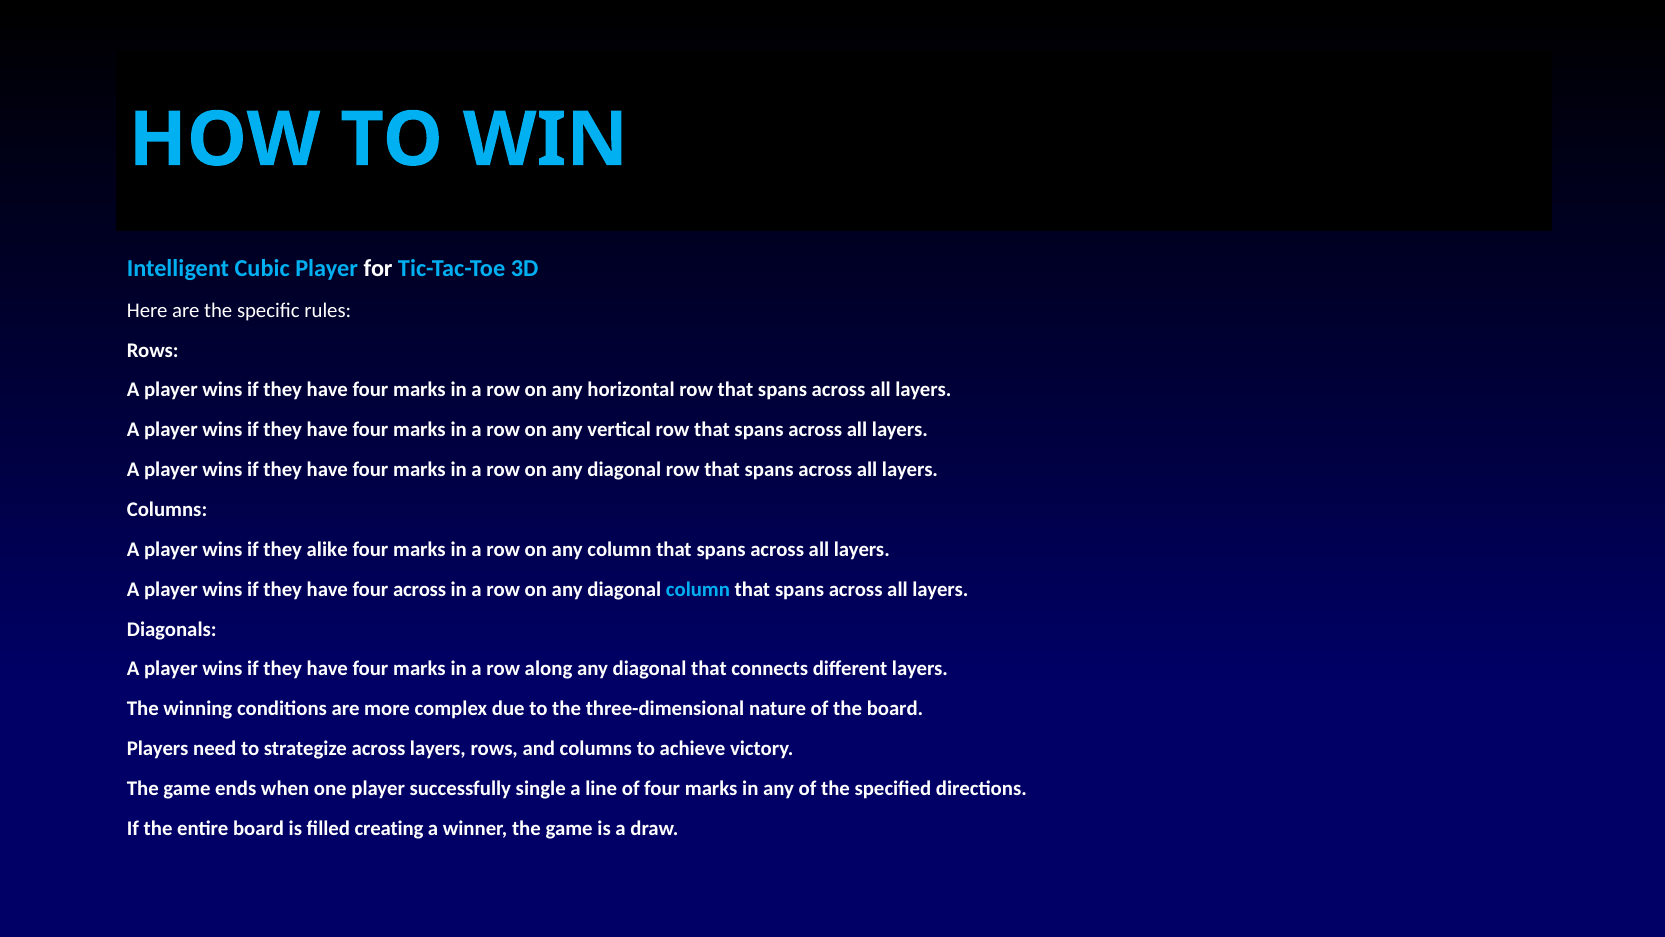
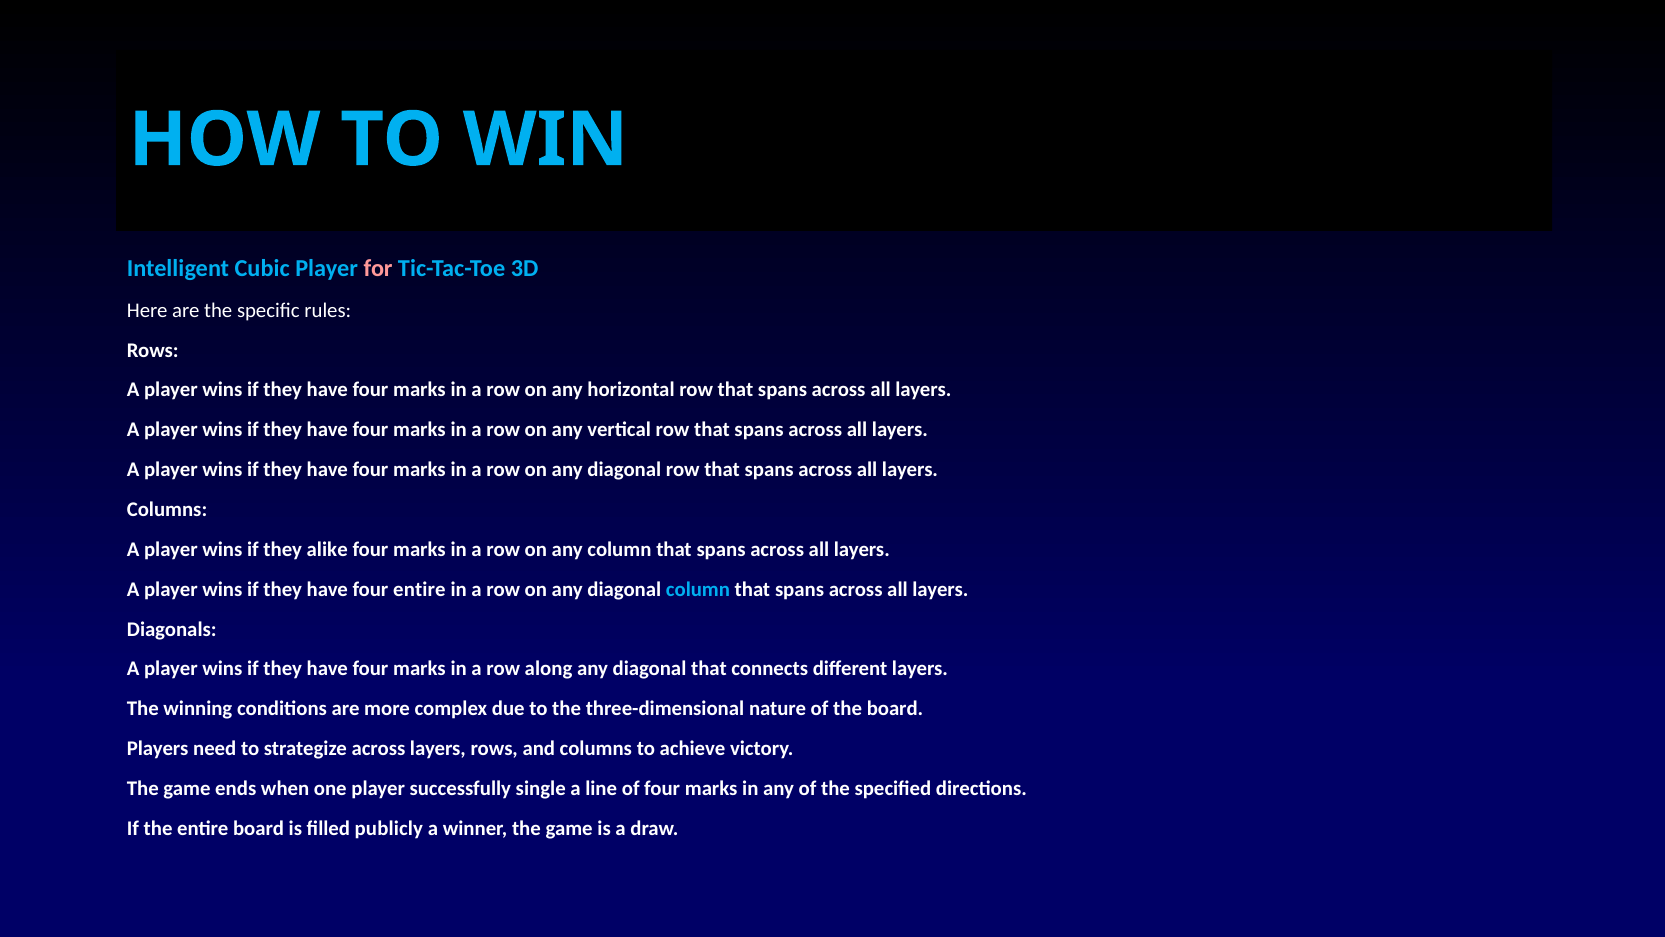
for colour: white -> pink (378, 269)
four across: across -> entire (419, 589)
creating: creating -> publicly (389, 828)
